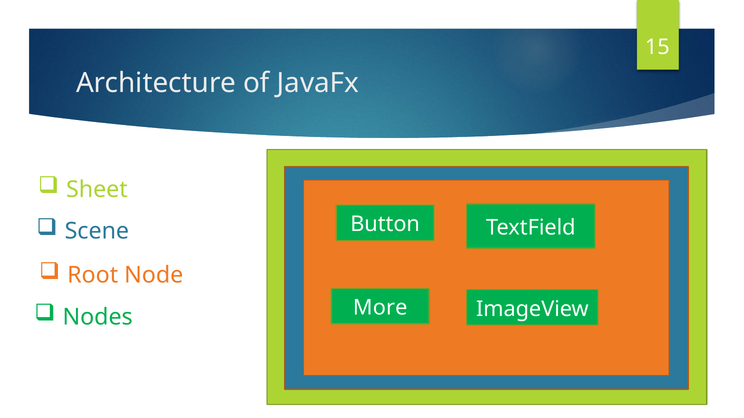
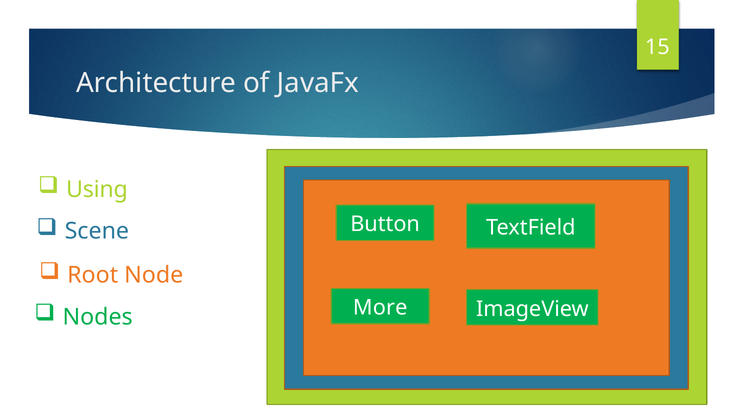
Sheet: Sheet -> Using (97, 190)
